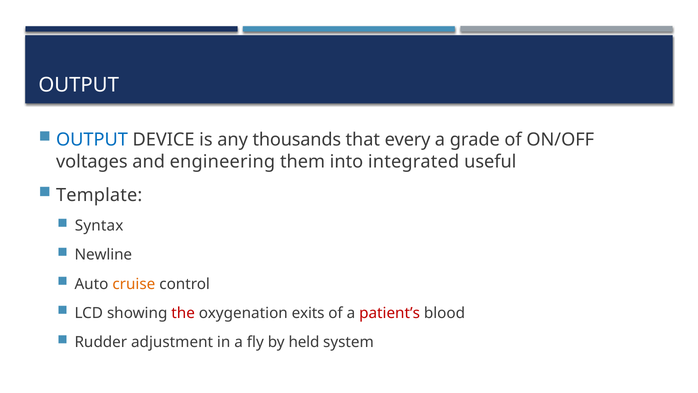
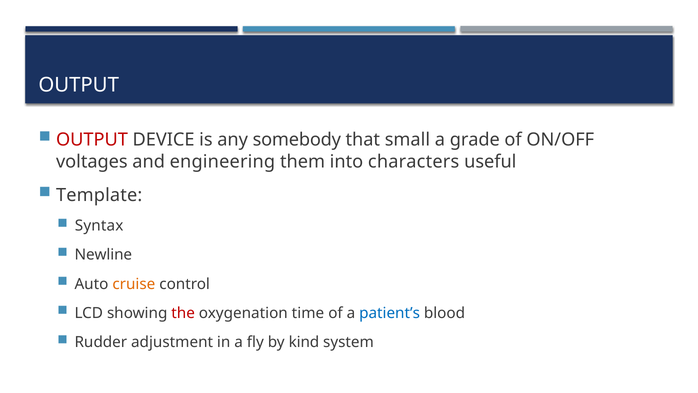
OUTPUT colour: blue -> red (92, 140)
thousands: thousands -> somebody (297, 140)
every: every -> small (407, 140)
integrated: integrated -> characters (414, 161)
exits: exits -> time (308, 313)
patient’s colour: red -> blue (390, 313)
held: held -> kind (304, 342)
